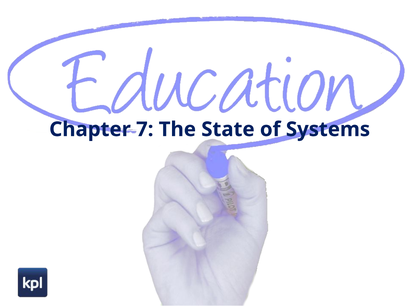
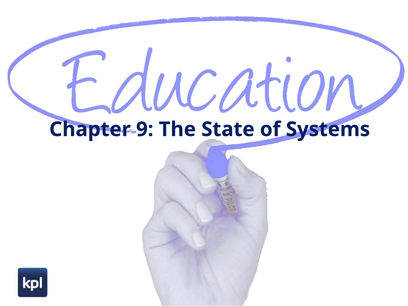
7: 7 -> 9 (145, 129)
